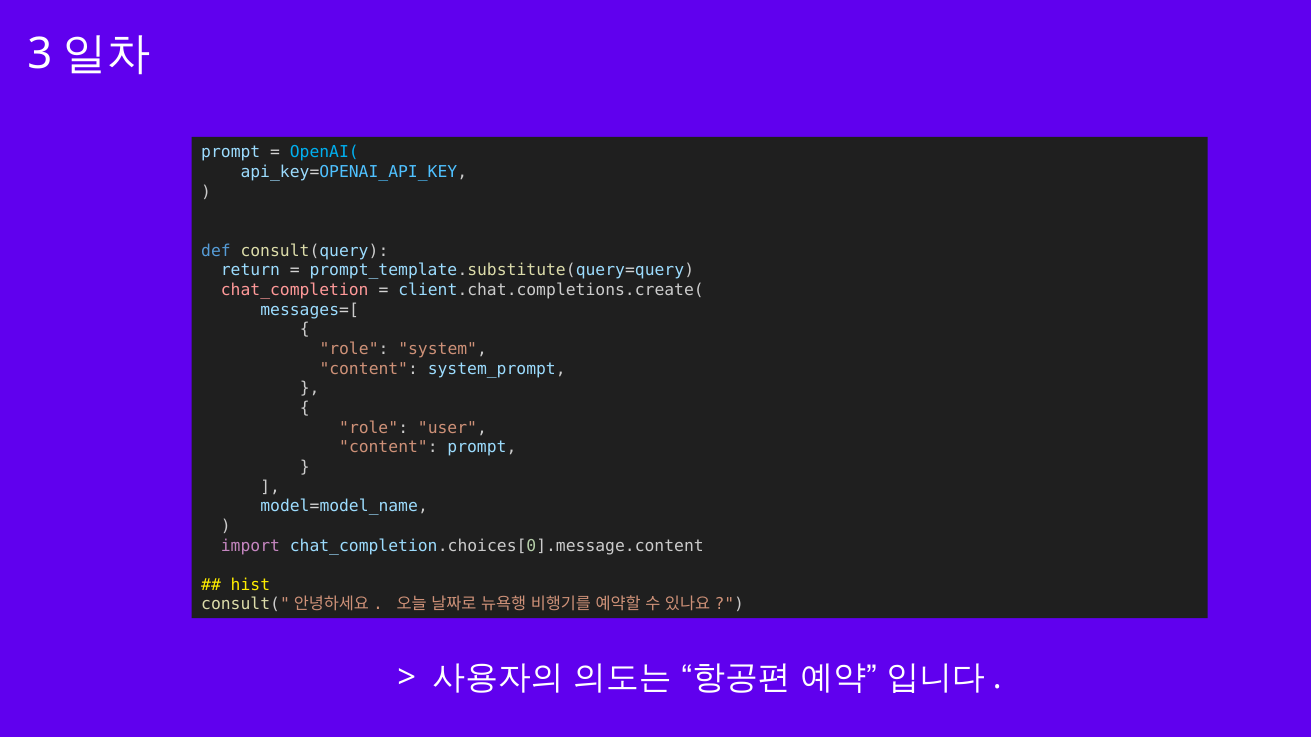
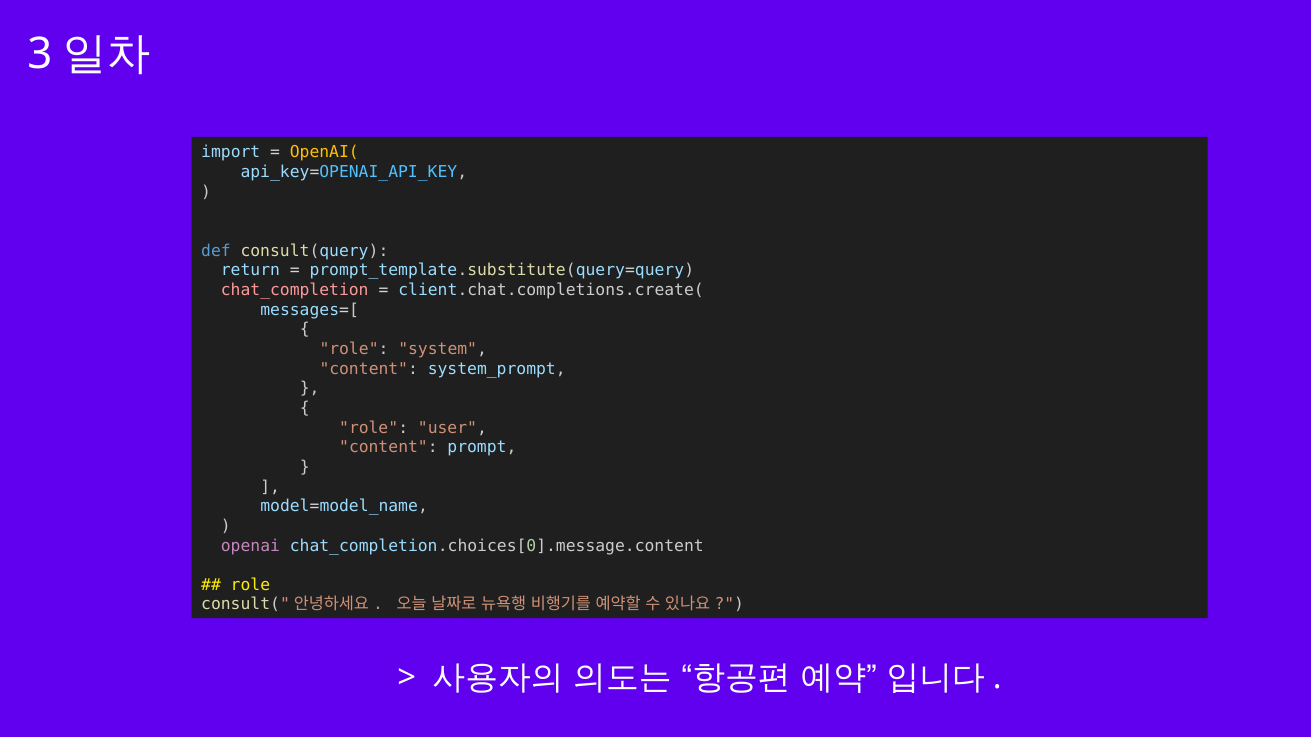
prompt: prompt -> import (231, 153)
OpenAI( colour: light blue -> yellow (324, 153)
import: import -> openai (250, 546)
hist: hist -> role (250, 585)
